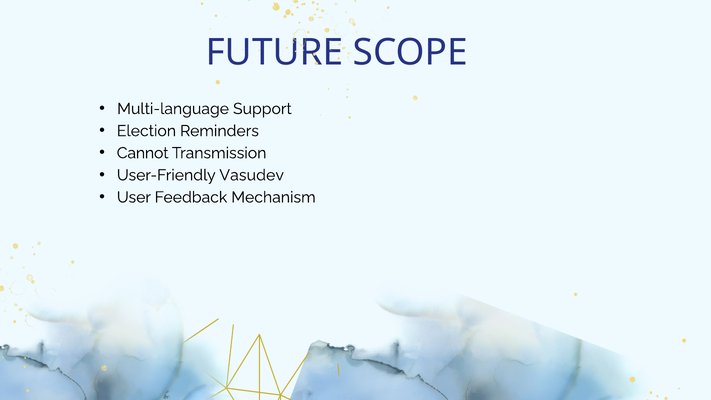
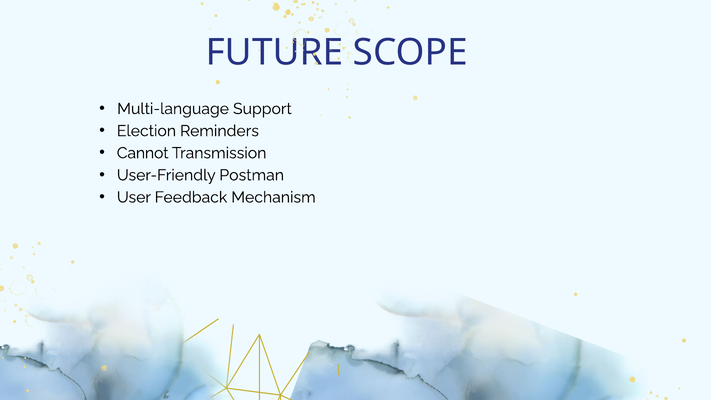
Vasudev: Vasudev -> Postman (252, 175)
